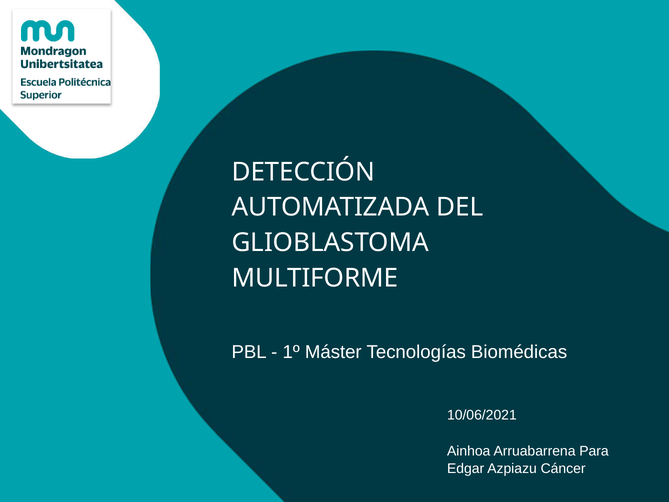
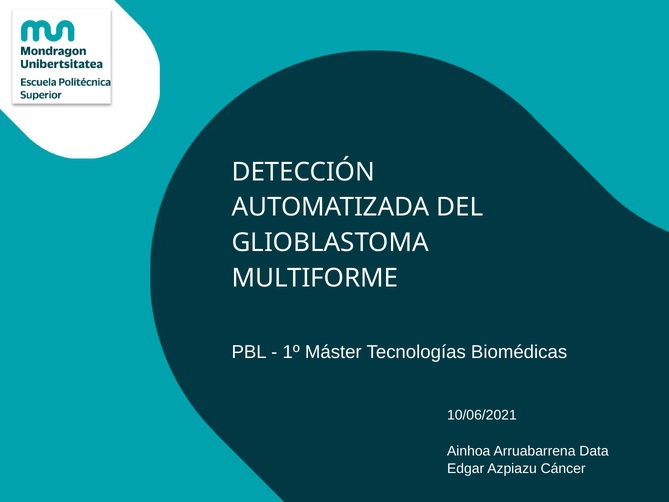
Para: Para -> Data (594, 451)
